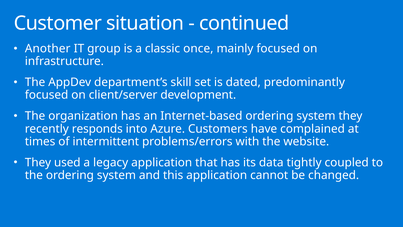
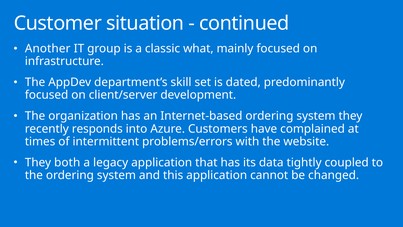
once: once -> what (198, 49)
used: used -> both (67, 162)
